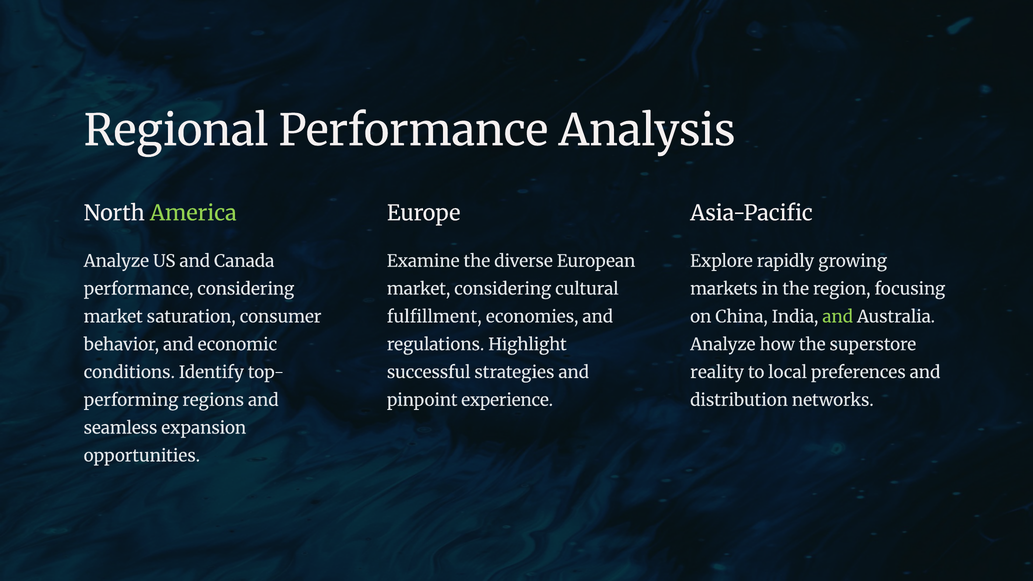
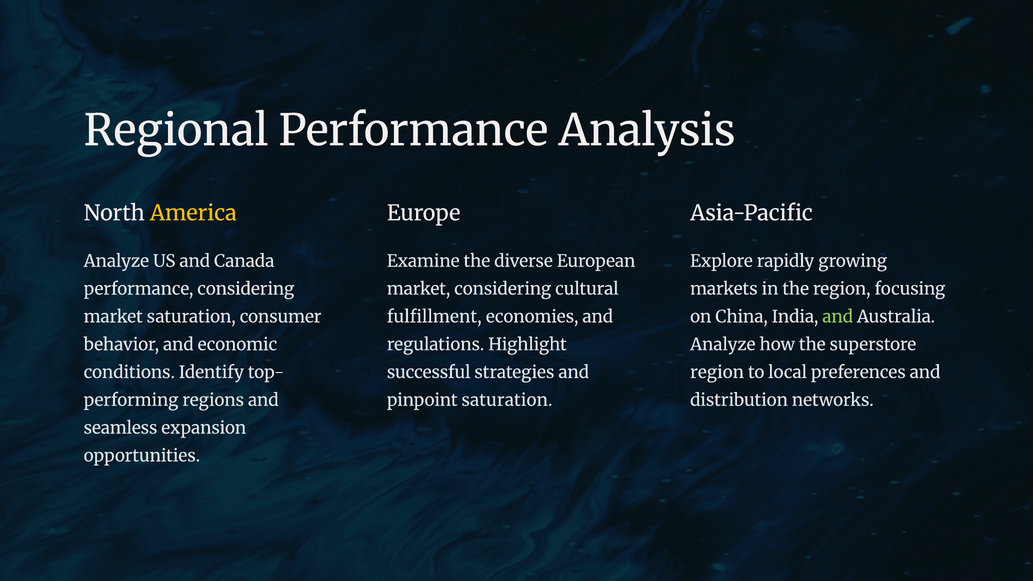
America colour: light green -> yellow (193, 213)
reality: reality -> region (717, 372)
pinpoint experience: experience -> saturation (507, 400)
